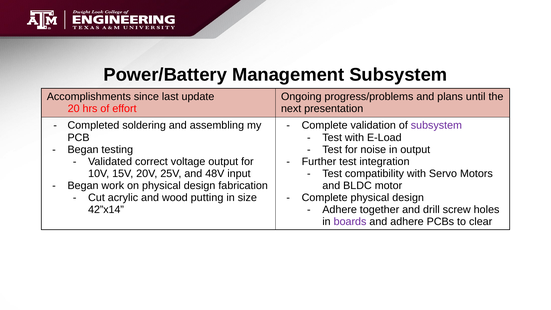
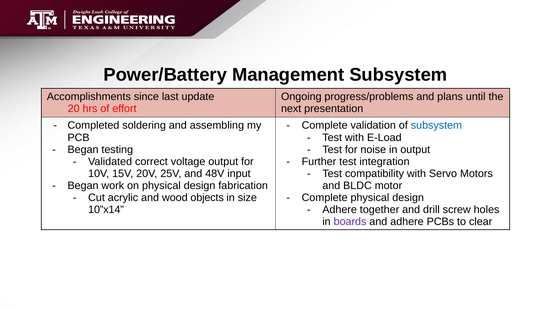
subsystem colour: purple -> blue (436, 125)
putting: putting -> objects (207, 198)
42”x14: 42”x14 -> 10”x14 (106, 210)
